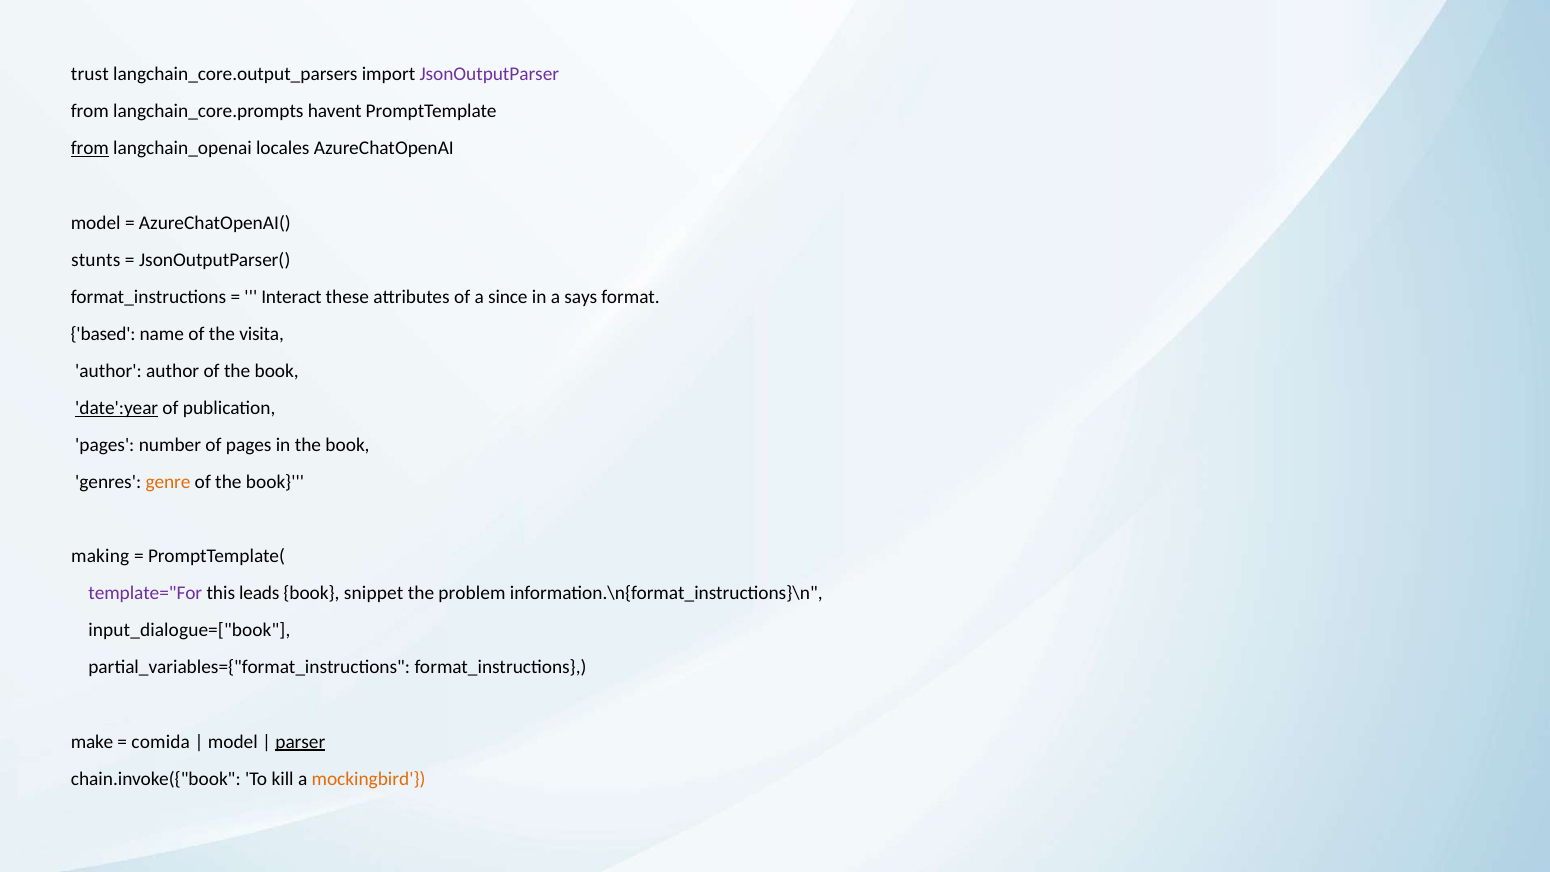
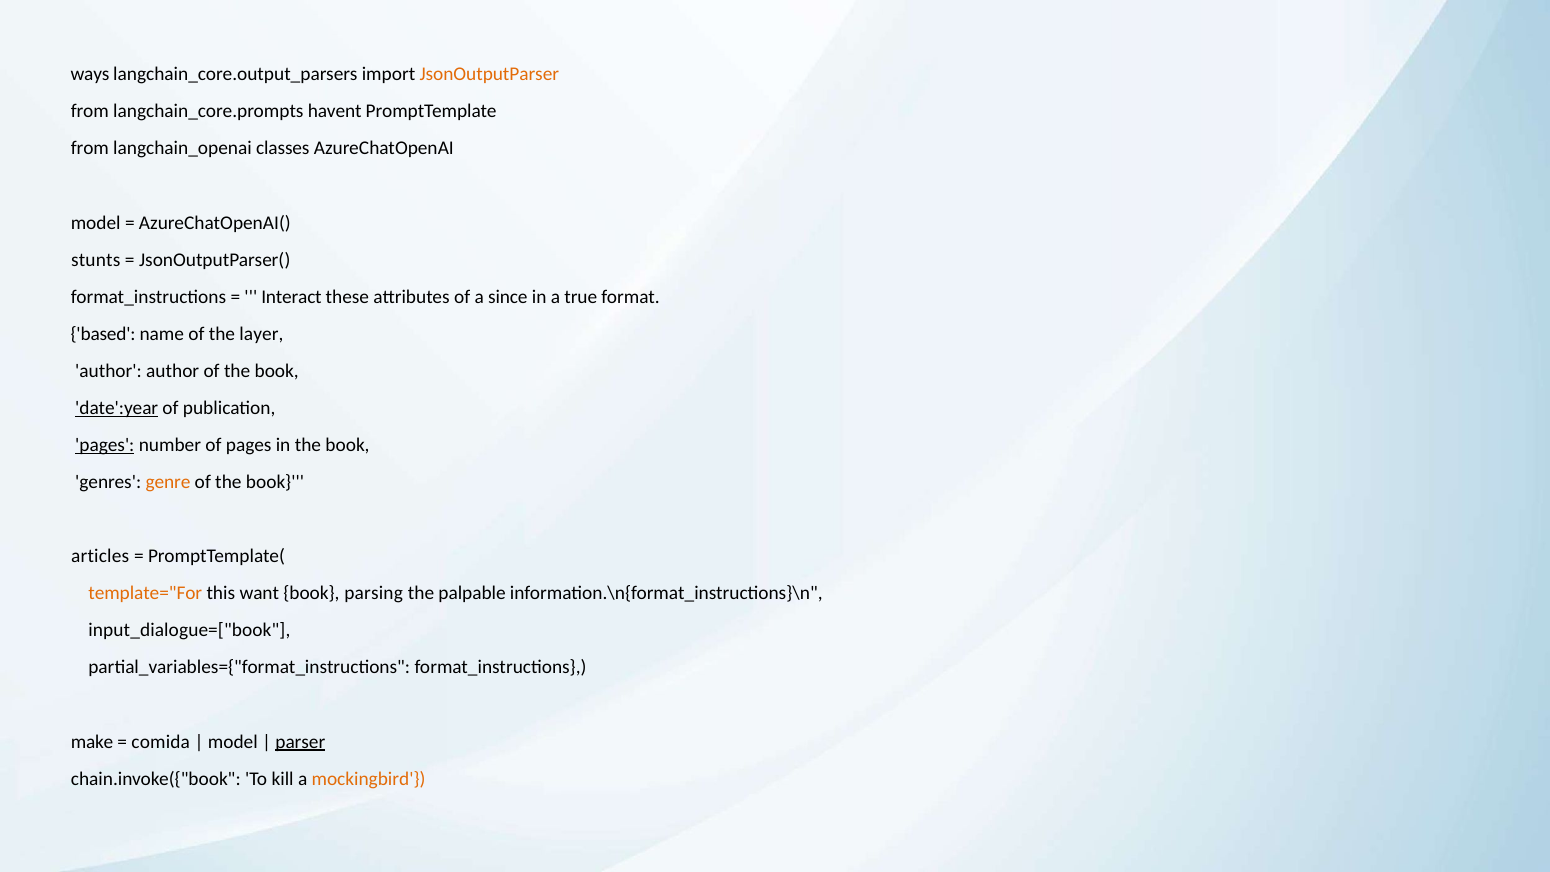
trust: trust -> ways (90, 74)
JsonOutputParser colour: purple -> orange (489, 74)
from underline: present -> none (90, 148)
locales: locales -> classes (283, 148)
says: says -> true (581, 297)
visita: visita -> layer (261, 334)
pages underline: none -> present (105, 445)
making: making -> articles (100, 556)
template="For colour: purple -> orange (145, 593)
leads: leads -> want (259, 593)
snippet: snippet -> parsing (374, 593)
problem: problem -> palpable (472, 593)
